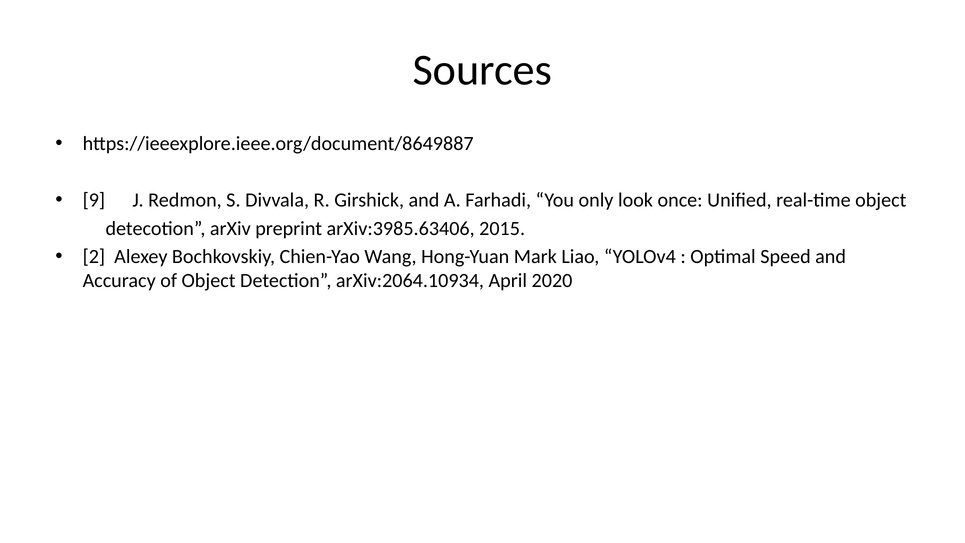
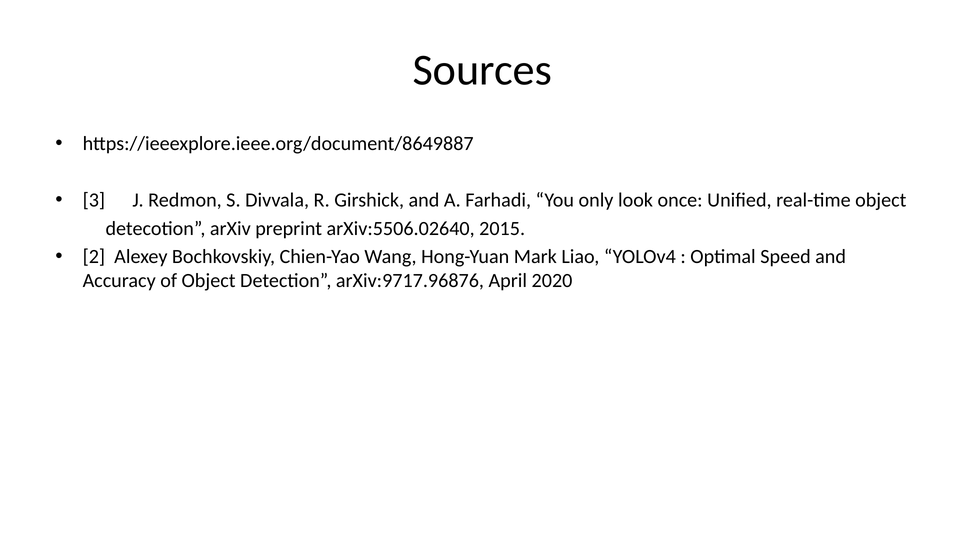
9: 9 -> 3 (94, 200)
arXiv:3985.63406: arXiv:3985.63406 -> arXiv:5506.02640 (401, 228)
arXiv:2064.10934: arXiv:2064.10934 -> arXiv:9717.96876 (410, 281)
